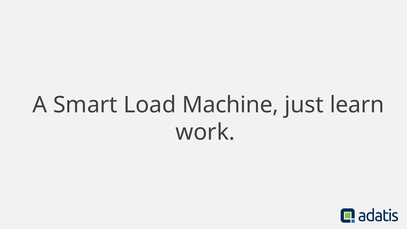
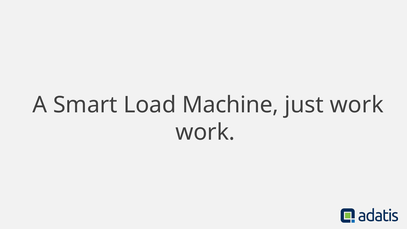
just learn: learn -> work (357, 105)
